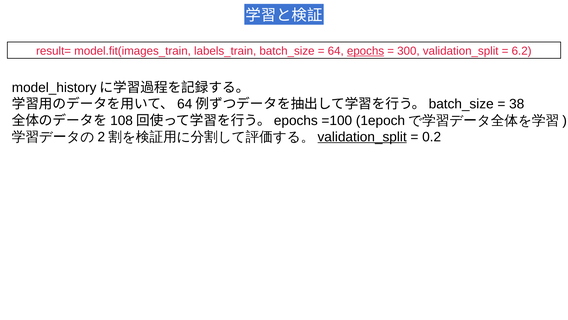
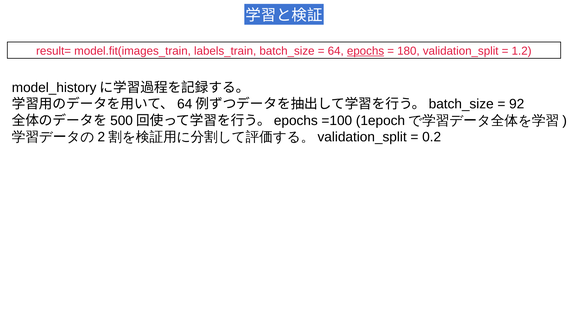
300: 300 -> 180 (408, 51)
6.2: 6.2 -> 1.2 (522, 51)
38: 38 -> 92 (517, 104)
108: 108 -> 500 (122, 120)
validation_split underline: present -> none (362, 137)
